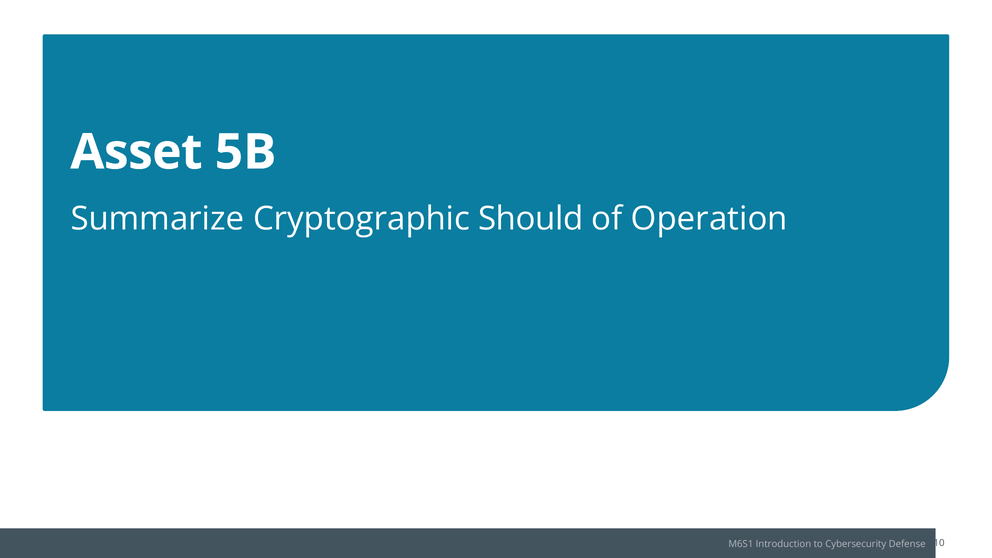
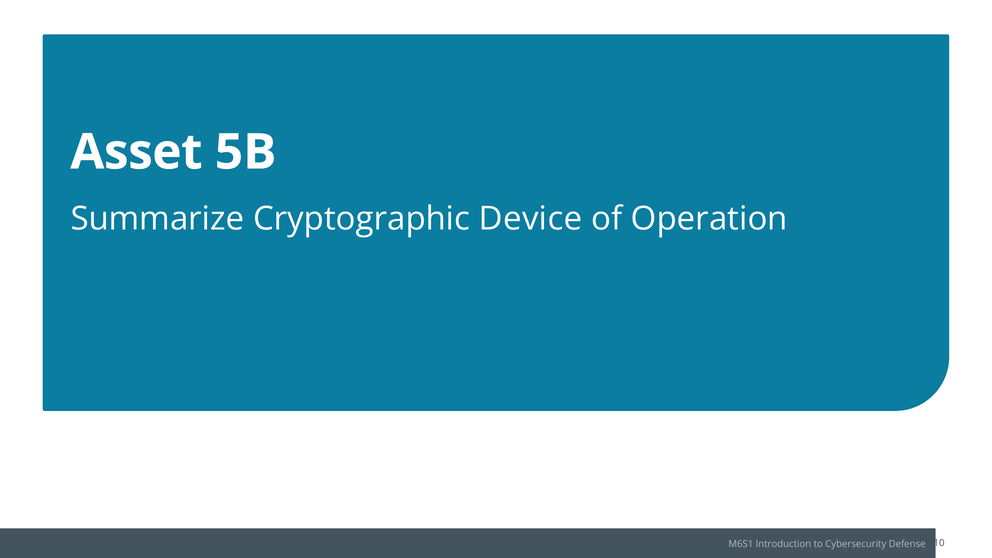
Should: Should -> Device (531, 219)
